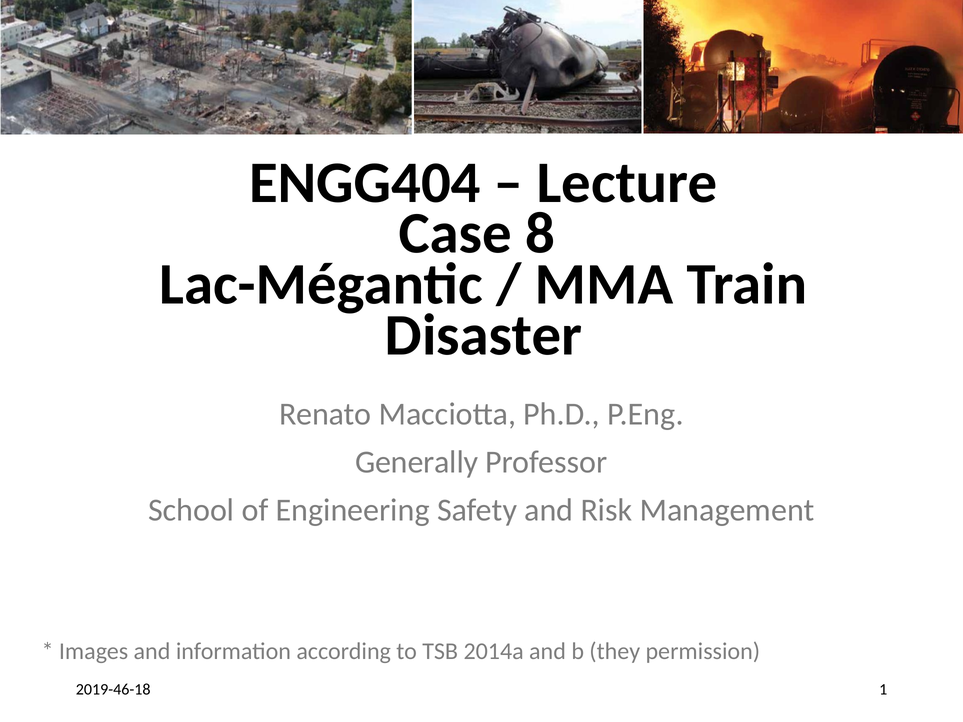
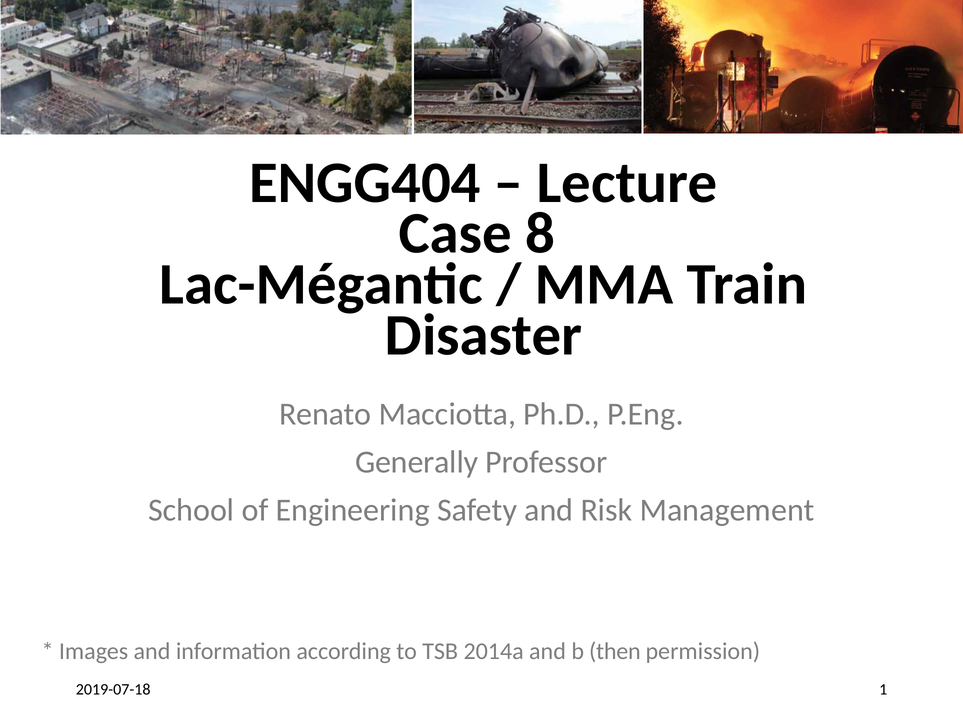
they: they -> then (615, 651)
2019-46-18: 2019-46-18 -> 2019-07-18 (113, 690)
